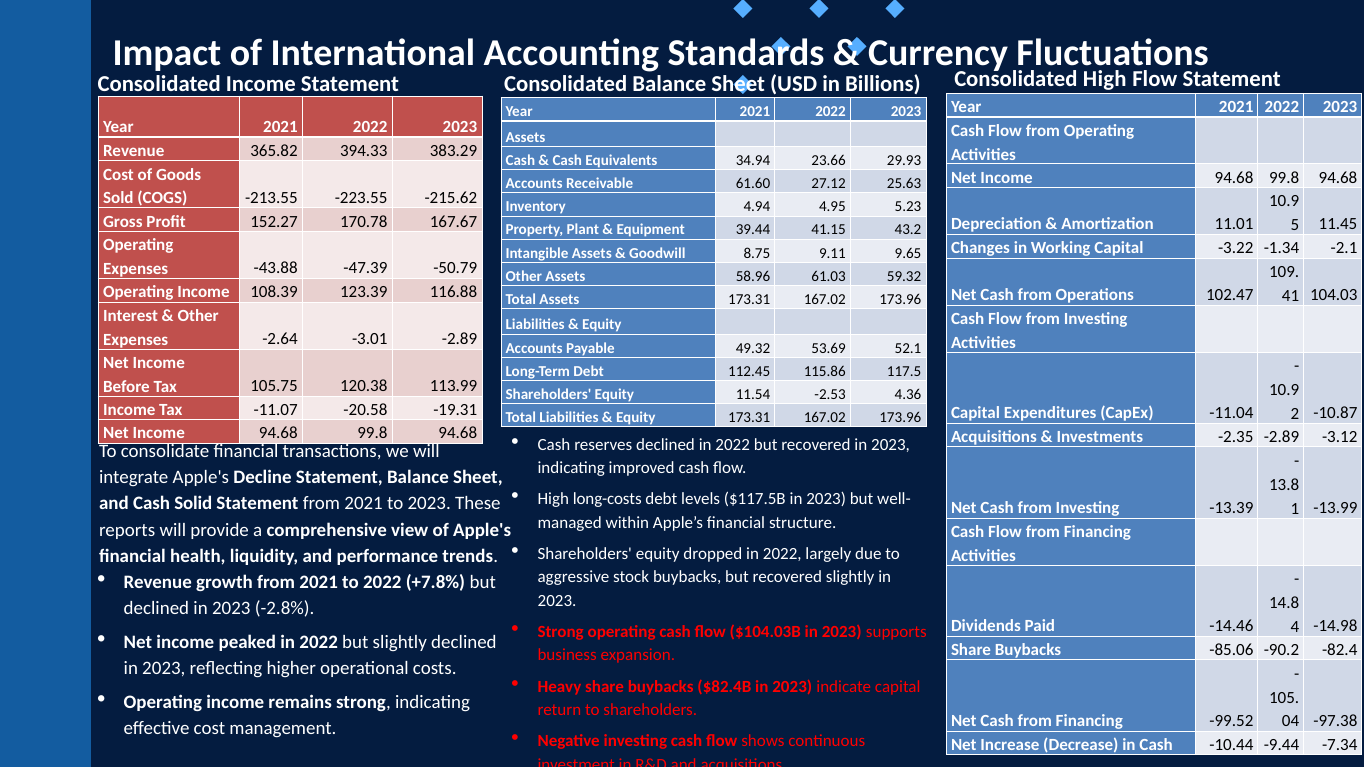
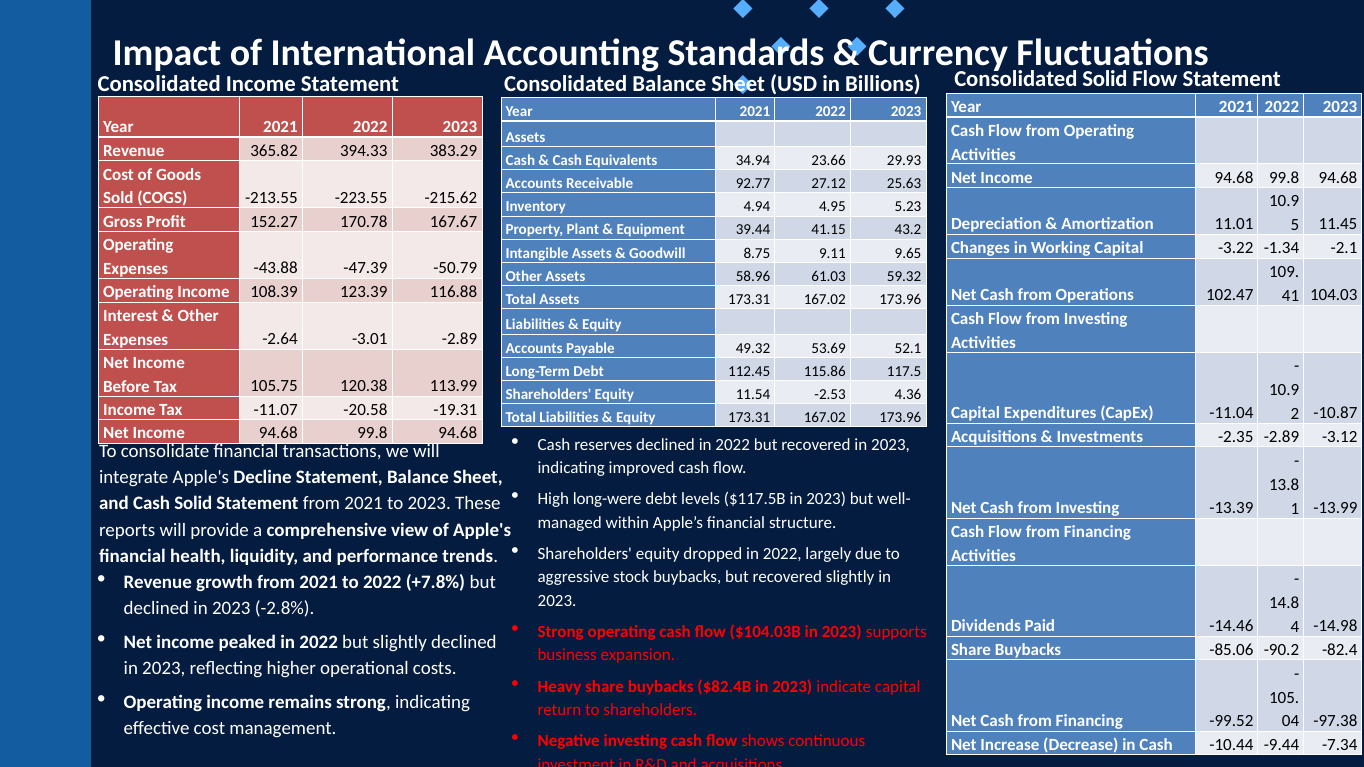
Consolidated High: High -> Solid (1105, 79)
61.60: 61.60 -> 92.77 (753, 184)
long-costs: long-costs -> long-were (607, 499)
